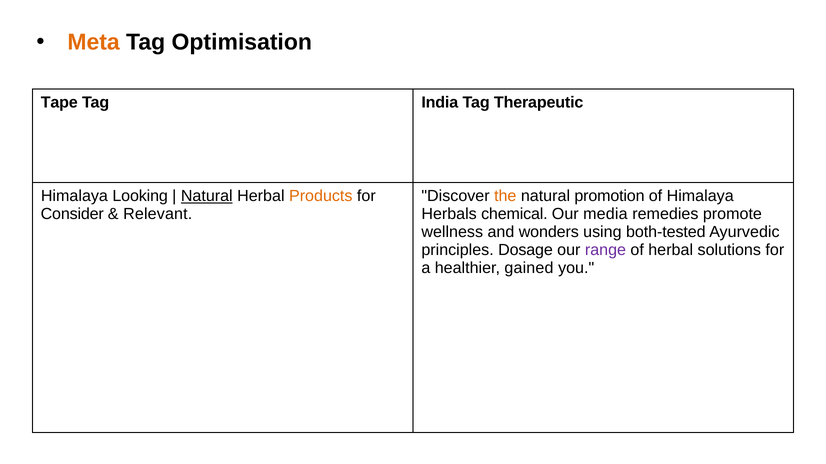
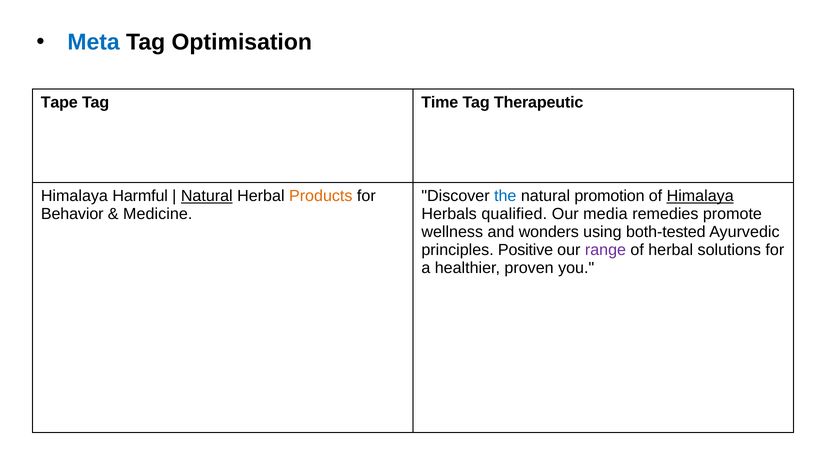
Meta colour: orange -> blue (94, 42)
India: India -> Time (440, 103)
Looking: Looking -> Harmful (140, 196)
the colour: orange -> blue (505, 196)
Himalaya underline: none -> present (700, 196)
Consider: Consider -> Behavior (72, 214)
Relevant: Relevant -> Medicine (158, 214)
chemical: chemical -> qualified (514, 214)
Dosage: Dosage -> Positive (526, 250)
gained: gained -> proven (529, 268)
